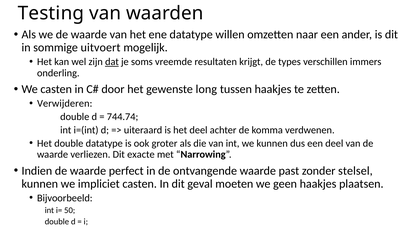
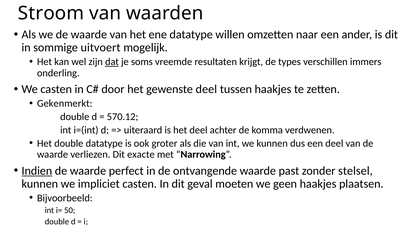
Testing: Testing -> Stroom (51, 13)
gewenste long: long -> deel (206, 89)
Verwijderen: Verwijderen -> Gekenmerkt (65, 103)
744.74: 744.74 -> 570.12 (123, 117)
Indien underline: none -> present (37, 171)
